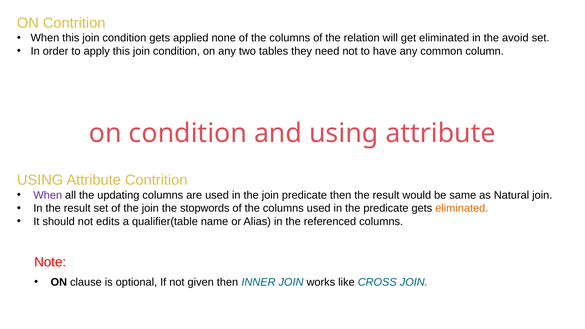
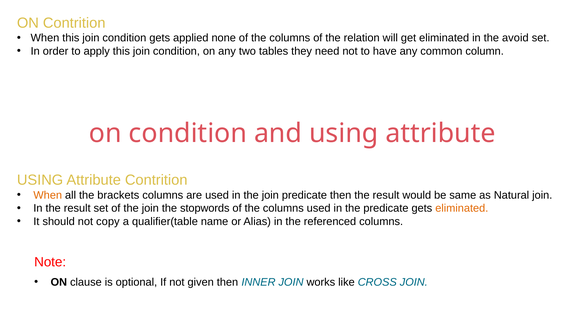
When colour: purple -> orange (48, 195)
updating: updating -> brackets (118, 195)
edits: edits -> copy (108, 222)
